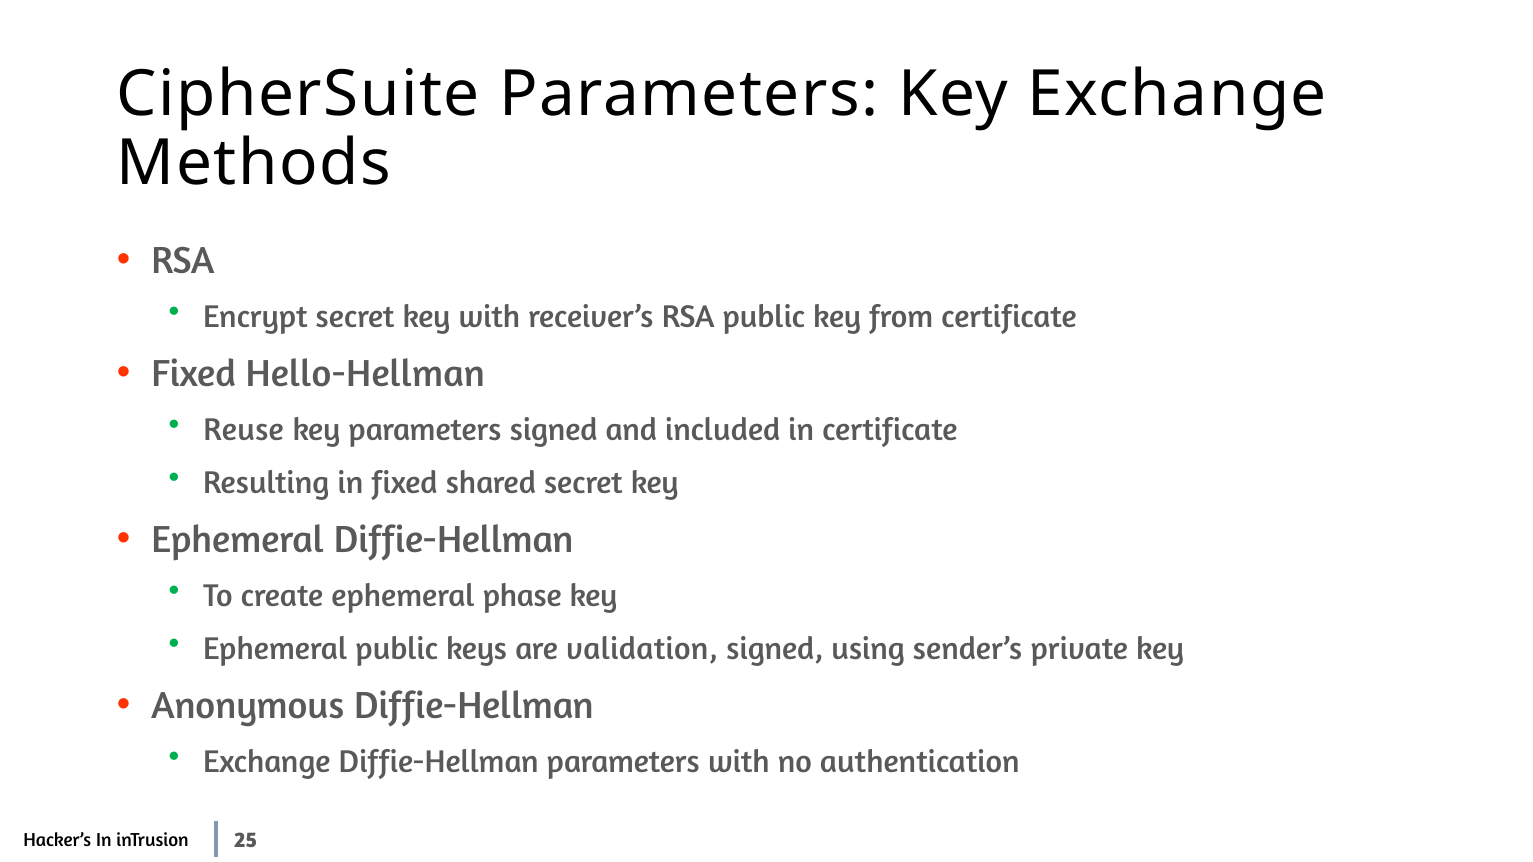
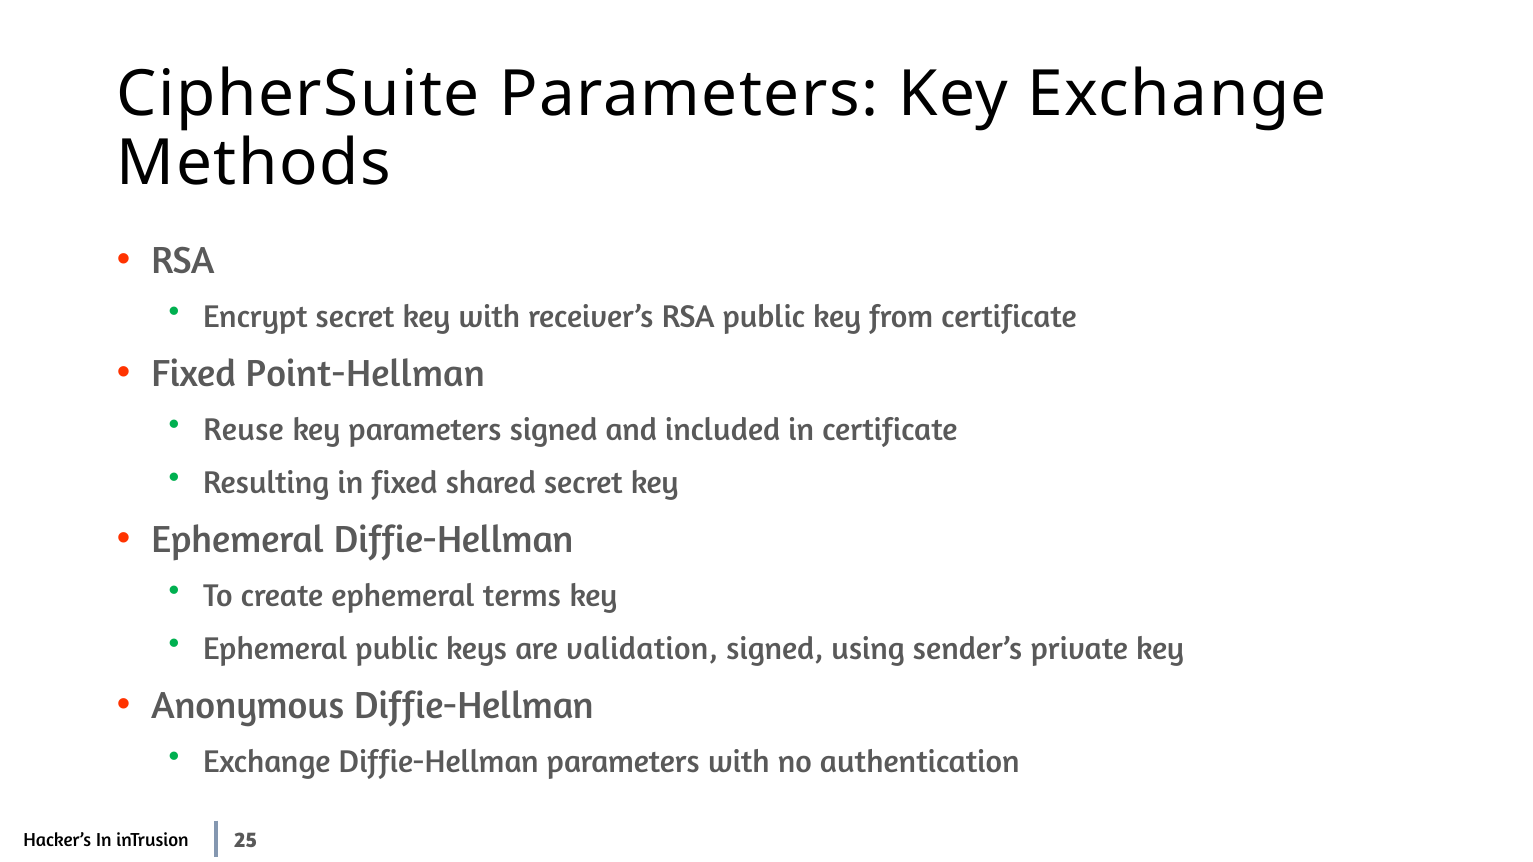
Hello-Hellman: Hello-Hellman -> Point-Hellman (365, 374)
phase: phase -> terms (522, 596)
